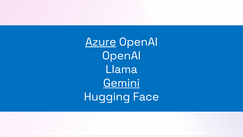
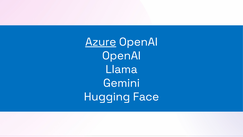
Gemini underline: present -> none (121, 83)
